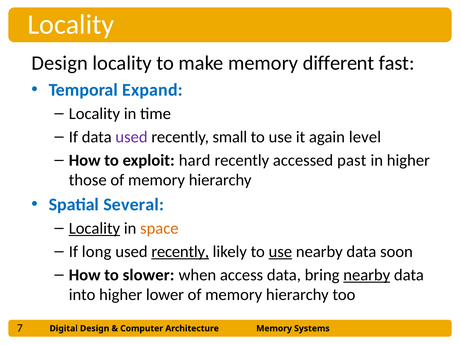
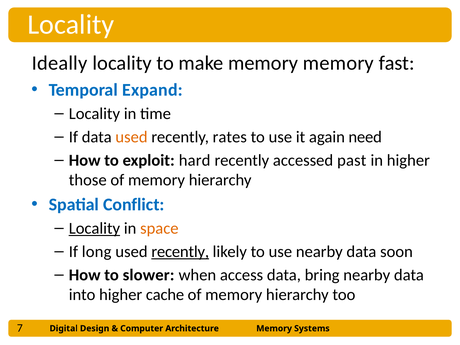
Design: Design -> Ideally (60, 63)
memory different: different -> memory (338, 63)
used colour: purple -> orange (131, 137)
small: small -> rates (230, 137)
level: level -> need (365, 137)
Several: Several -> Conflict (134, 204)
use underline: present -> none (280, 252)
nearby underline: present -> none (367, 275)
lower: lower -> cache (165, 295)
